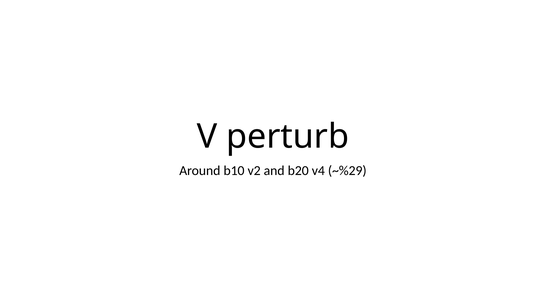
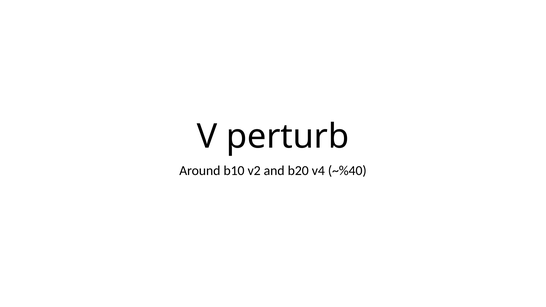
~%29: ~%29 -> ~%40 (347, 171)
